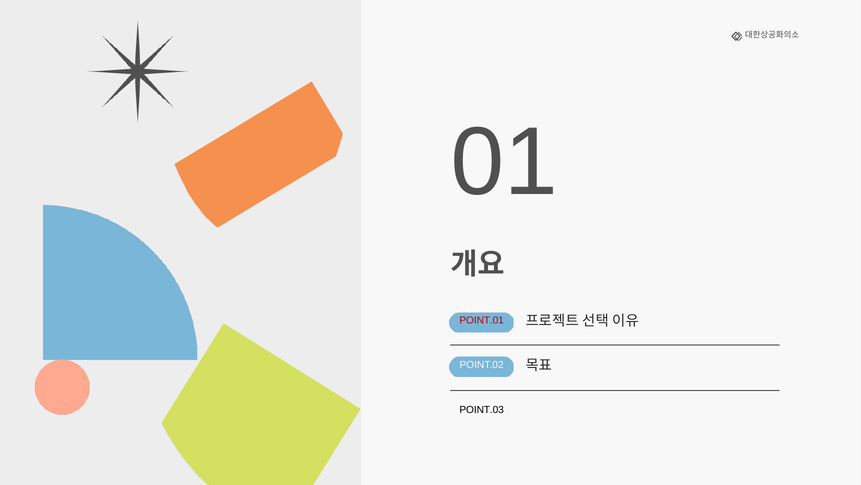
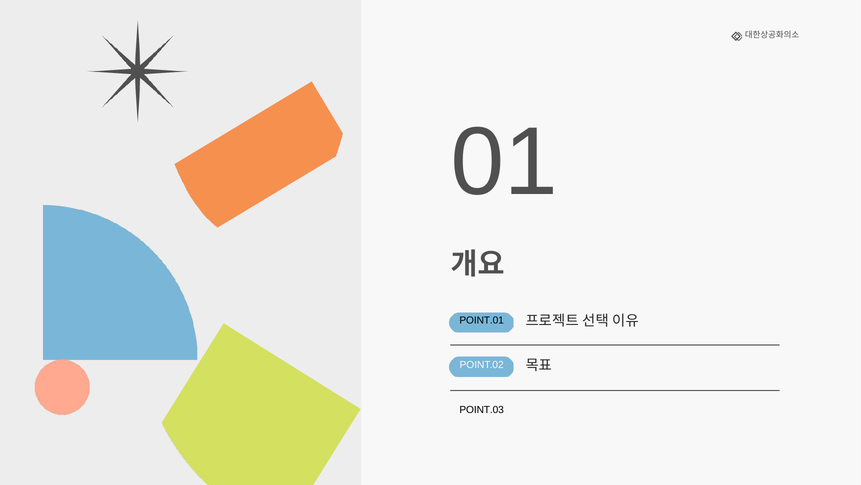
POINT.01 colour: red -> black (482, 320)
